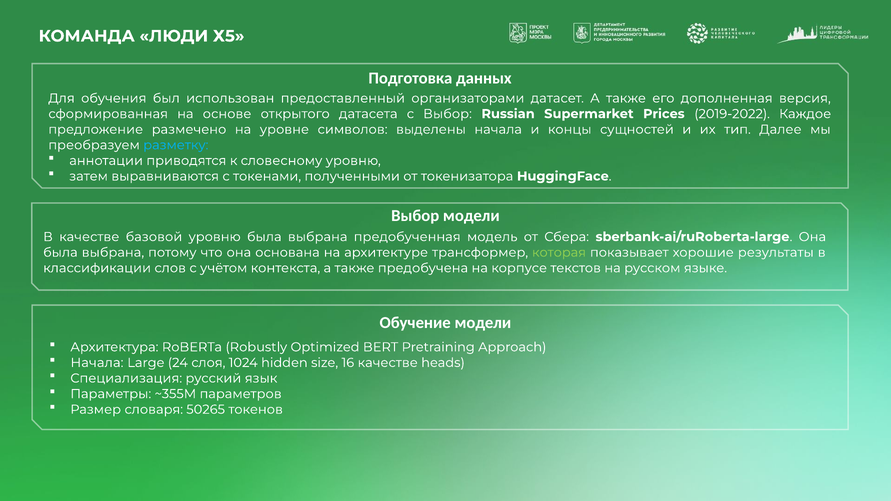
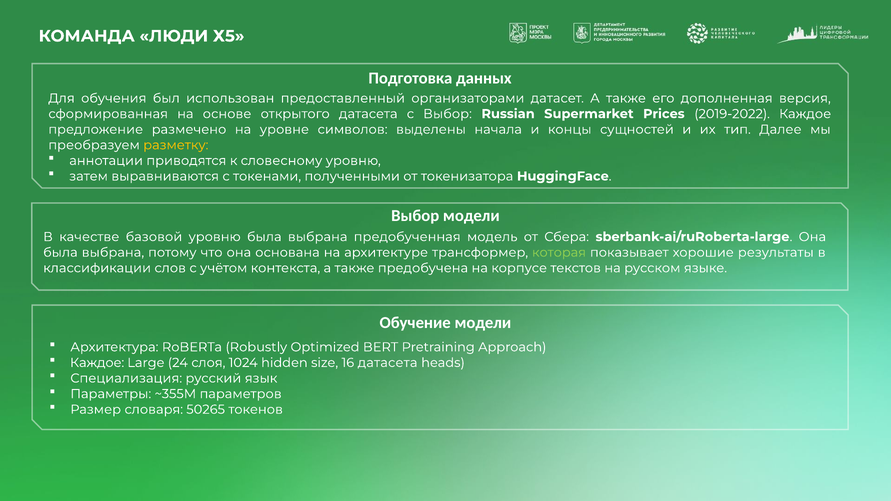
разметку colour: light blue -> yellow (176, 145)
Начала: Начала -> Каждое (97, 363)
16 качестве: качестве -> датасета (388, 363)
